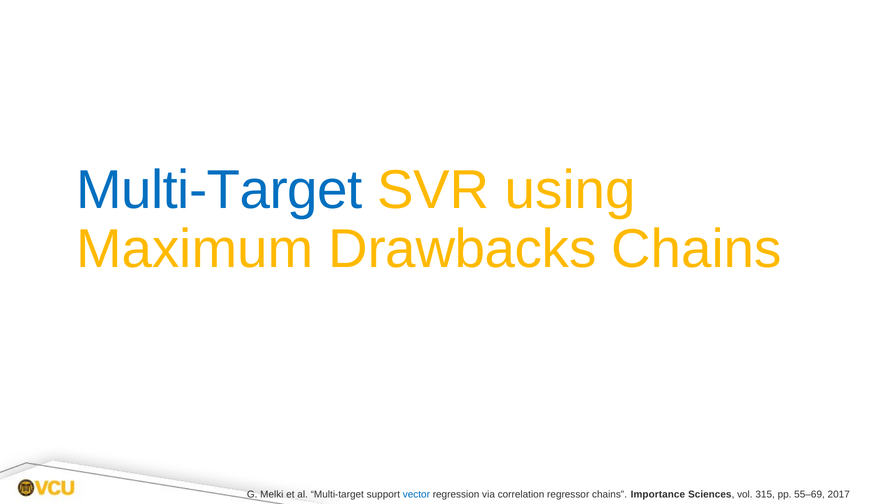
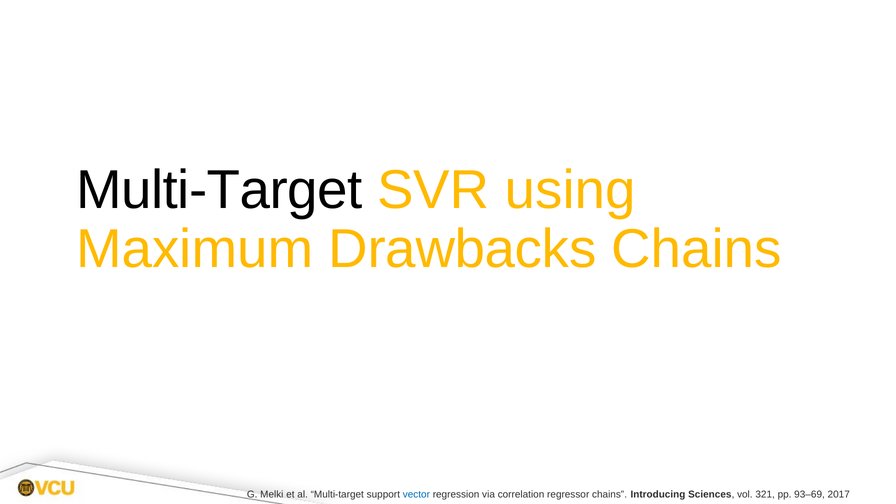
Multi-Target colour: blue -> black (219, 190)
Importance: Importance -> Introducing (658, 495)
315: 315 -> 321 (765, 495)
55–69: 55–69 -> 93–69 (810, 495)
